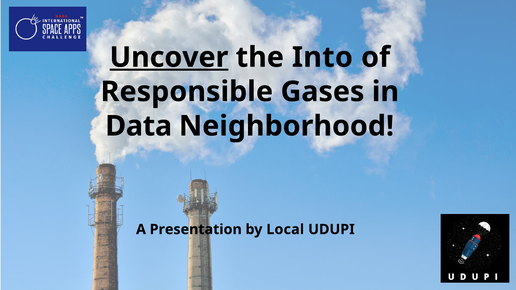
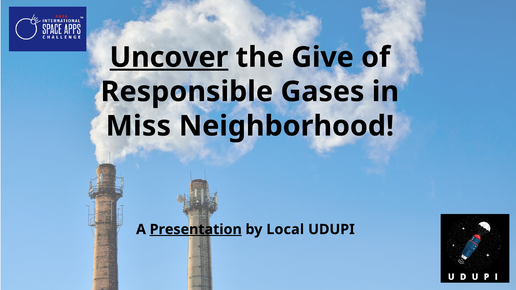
Into: Into -> Give (323, 57)
Data: Data -> Miss (138, 126)
Presentation underline: none -> present (196, 230)
